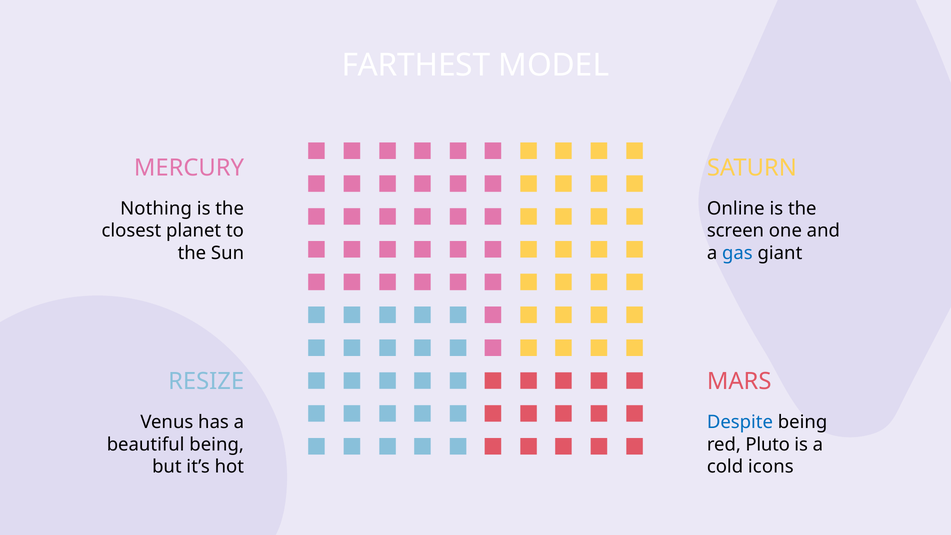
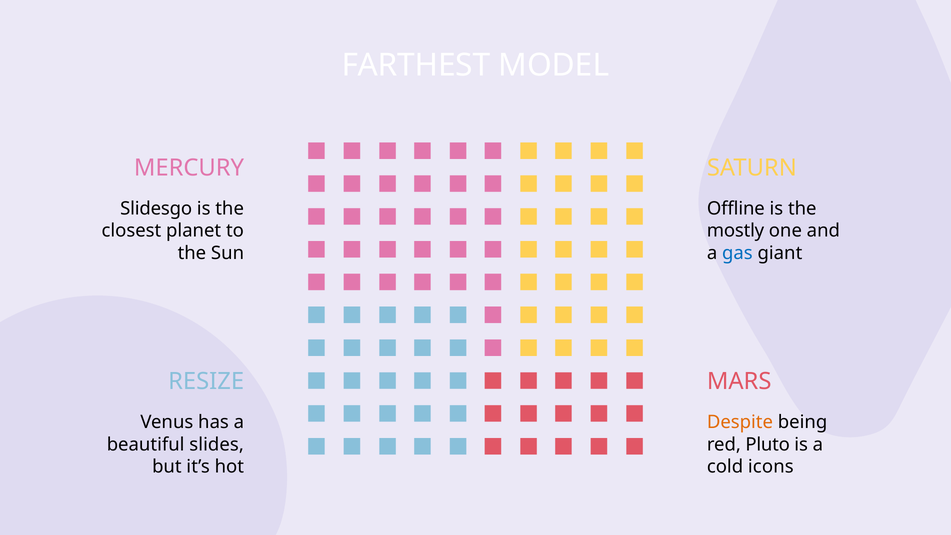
Nothing: Nothing -> Slidesgo (156, 209)
Online: Online -> Offline (736, 209)
screen: screen -> mostly (736, 231)
Despite colour: blue -> orange (740, 422)
beautiful being: being -> slides (217, 444)
